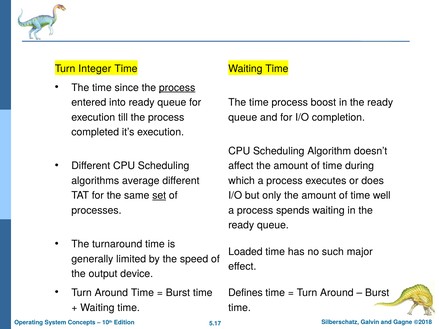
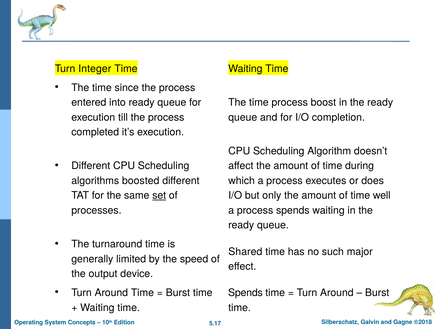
process underline: present -> none (177, 88)
average: average -> boosted (141, 181)
Loaded: Loaded -> Shared (245, 252)
Defines: Defines -> Spends (245, 293)
